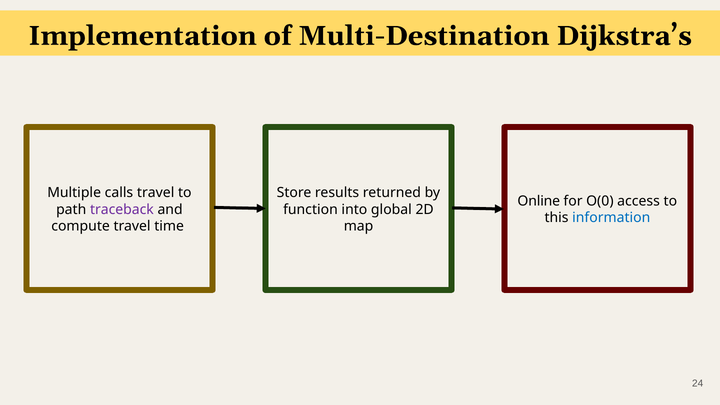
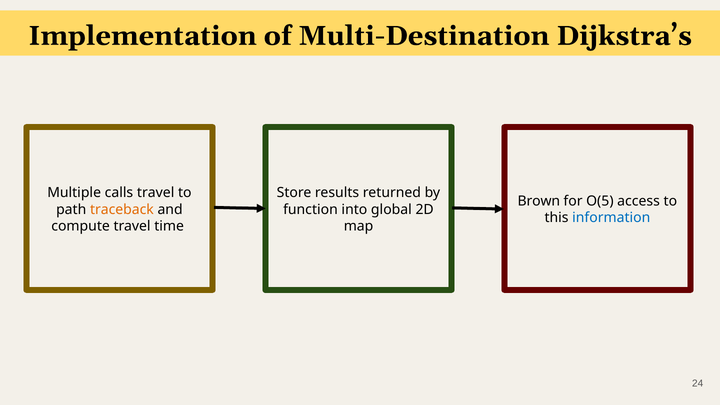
Online: Online -> Brown (539, 201)
O(0: O(0 -> O(5 (600, 201)
traceback colour: purple -> orange (122, 209)
